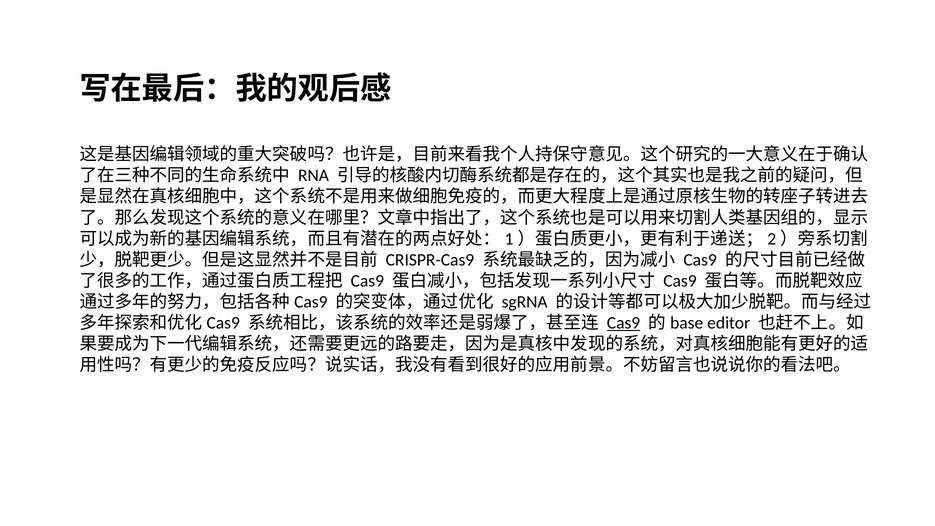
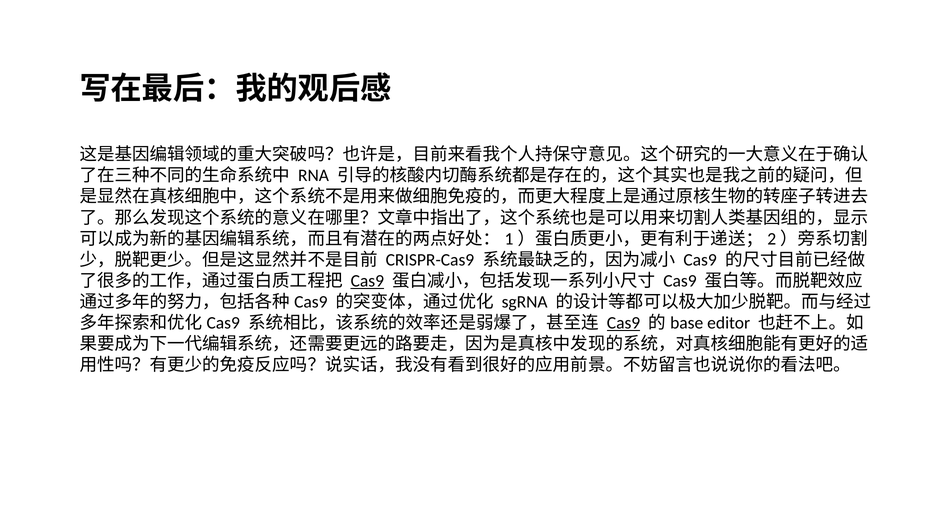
Cas9 underline: none -> present (367, 281)
